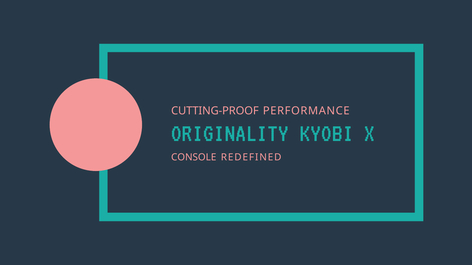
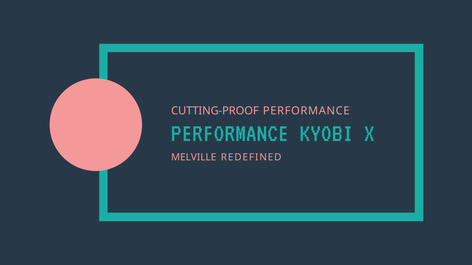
ORIGINALITY: ORIGINALITY -> PERFORMANCE (230, 133)
CONSOLE: CONSOLE -> MELVILLE (194, 158)
